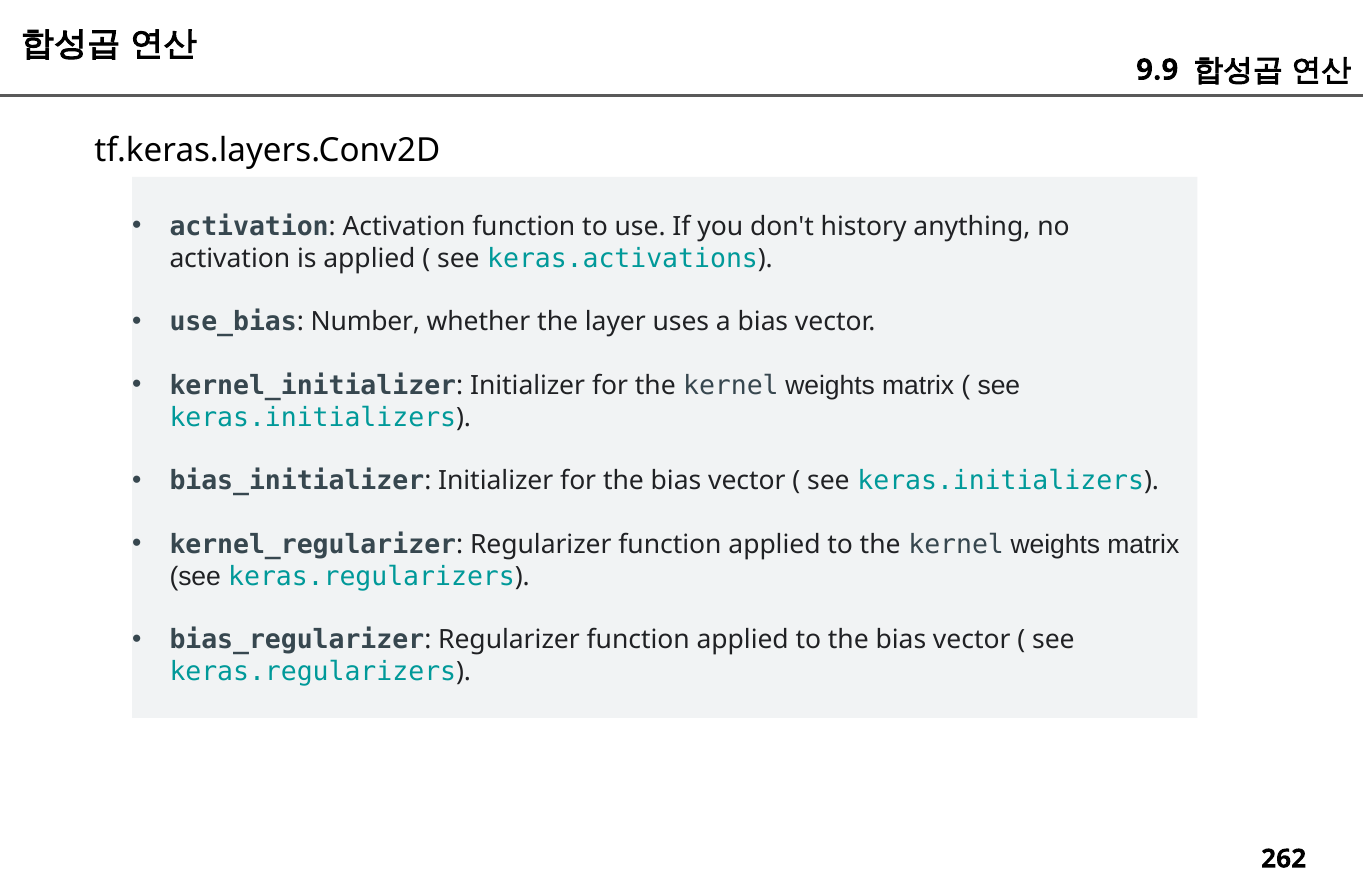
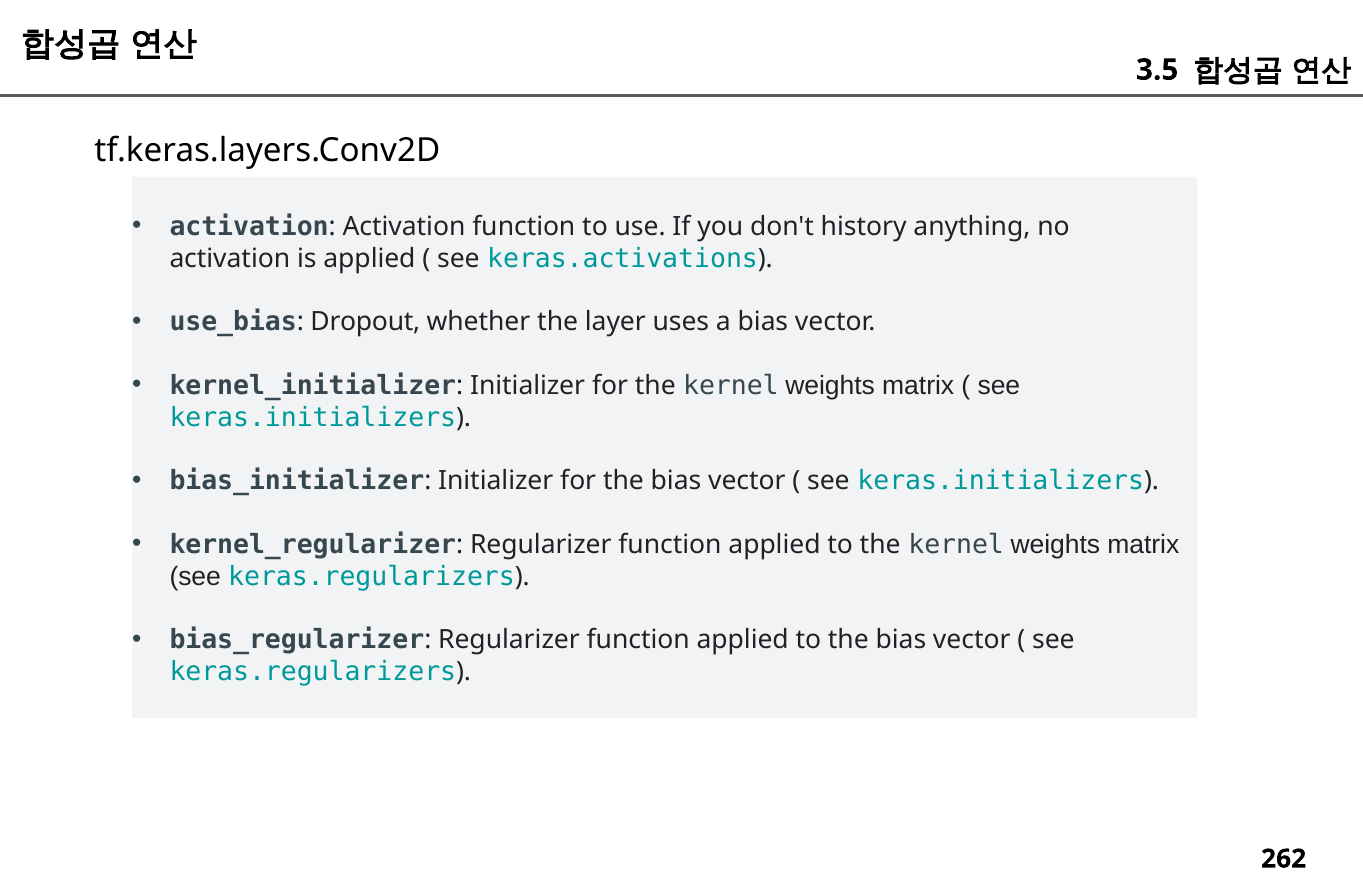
9.9: 9.9 -> 3.5 (1157, 70)
Number: Number -> Dropout (365, 322)
